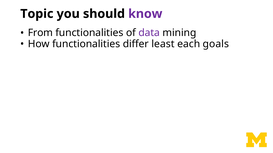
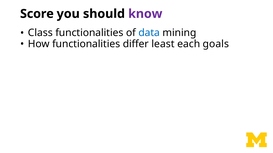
Topic: Topic -> Score (37, 14)
From: From -> Class (40, 33)
data colour: purple -> blue (149, 33)
